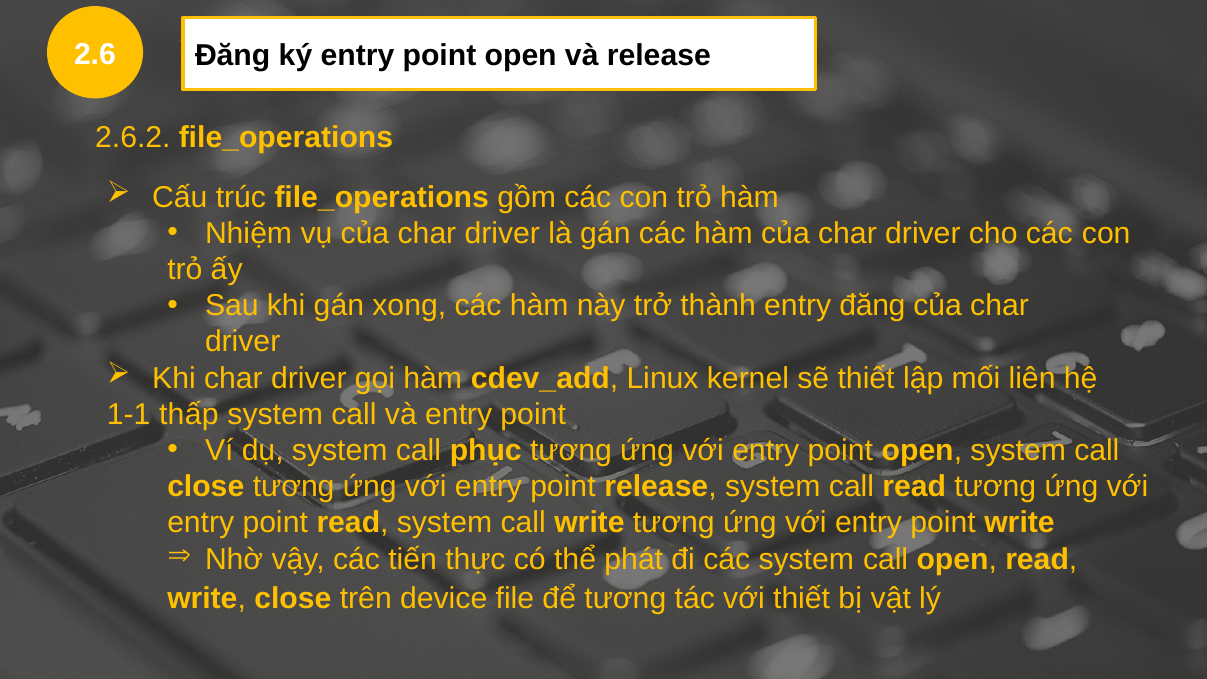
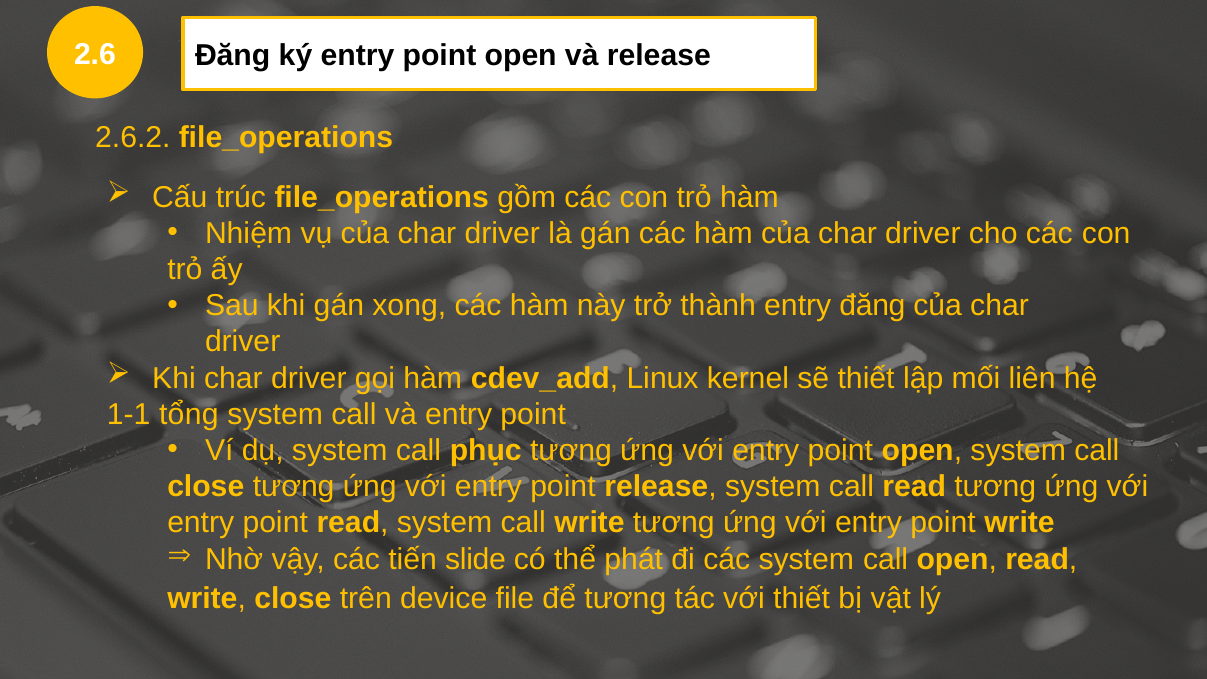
thấp: thấp -> tổng (189, 414)
thực: thực -> slide (476, 559)
